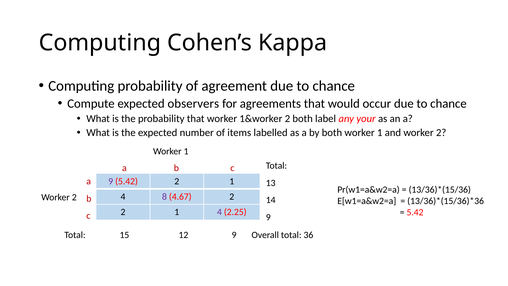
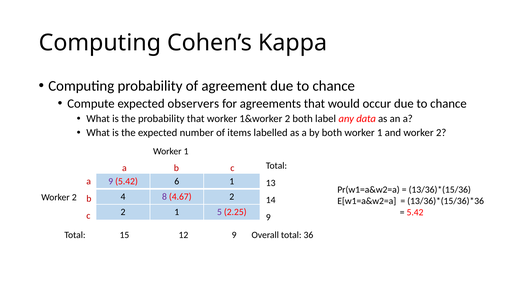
your: your -> data (366, 119)
5.42 2: 2 -> 6 (177, 181)
4: 4 -> 5 (219, 212)
